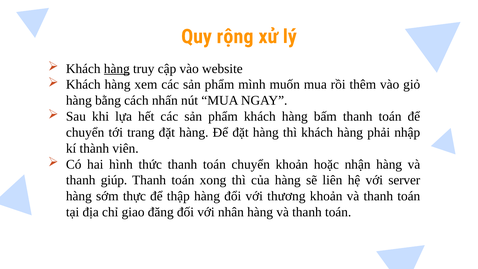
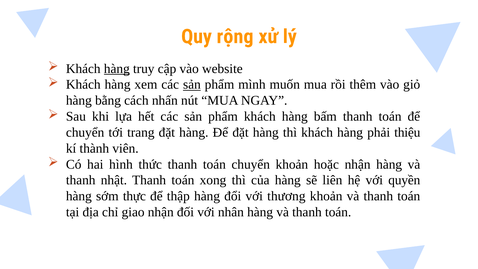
sản underline: none -> present (192, 85)
nhập: nhập -> thiệu (407, 132)
giúp: giúp -> nhật (114, 180)
server: server -> quyền (404, 180)
giao đăng: đăng -> nhận (161, 212)
